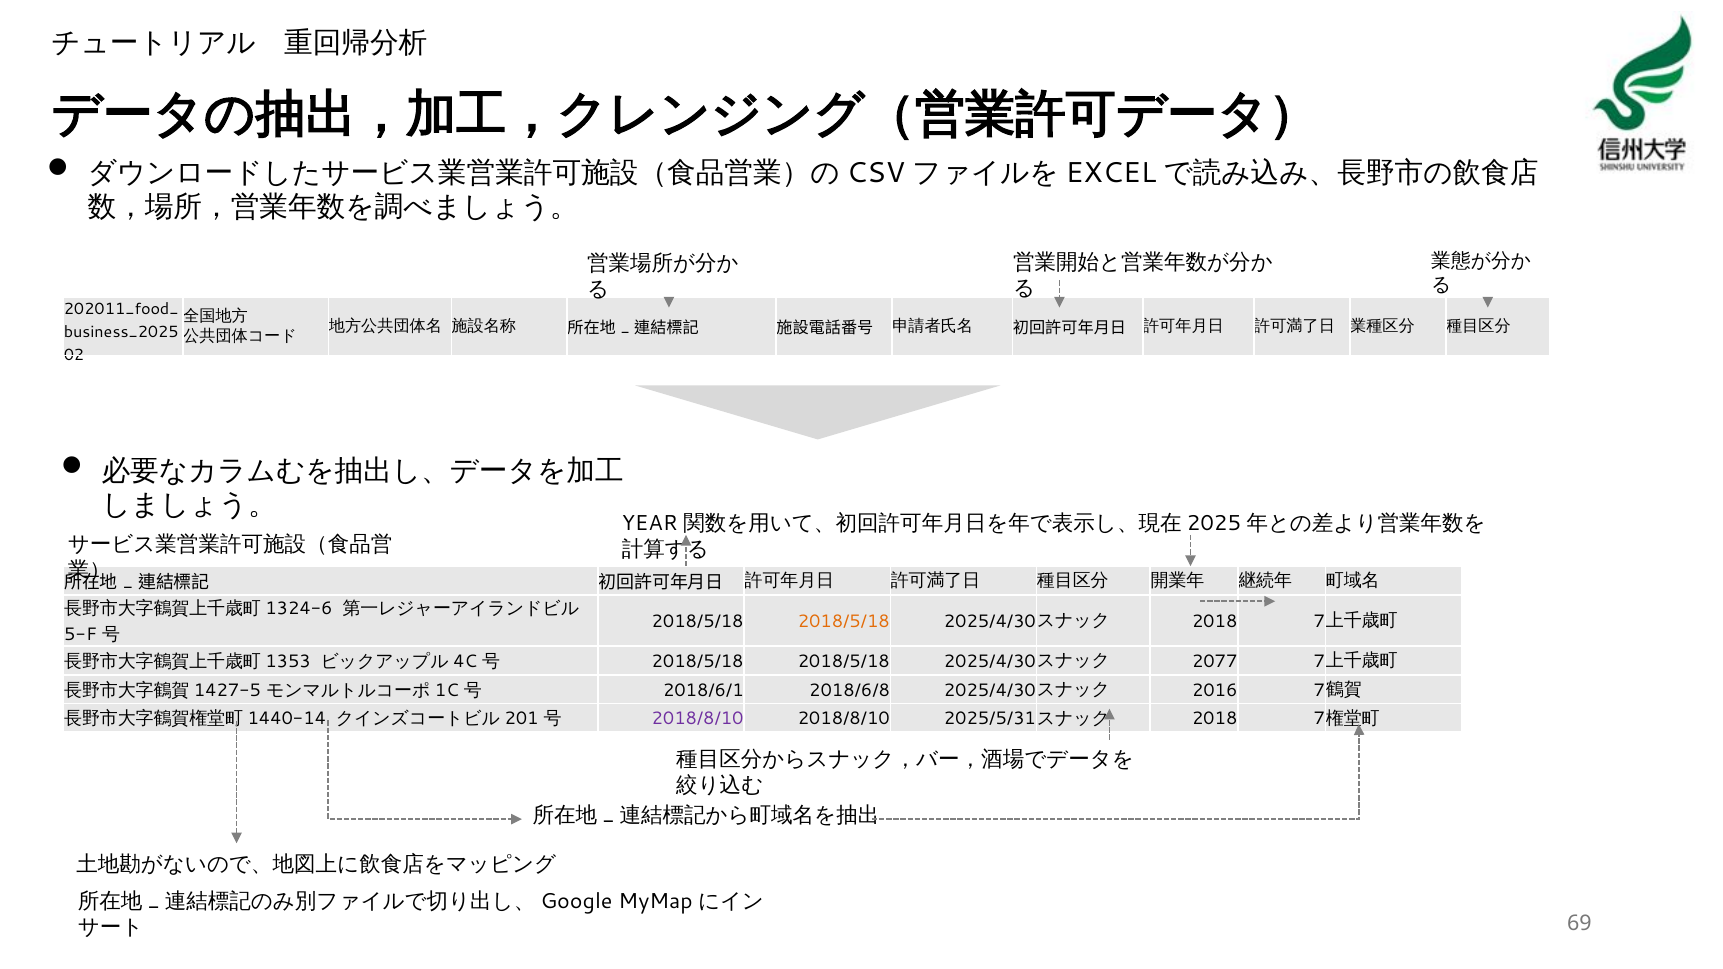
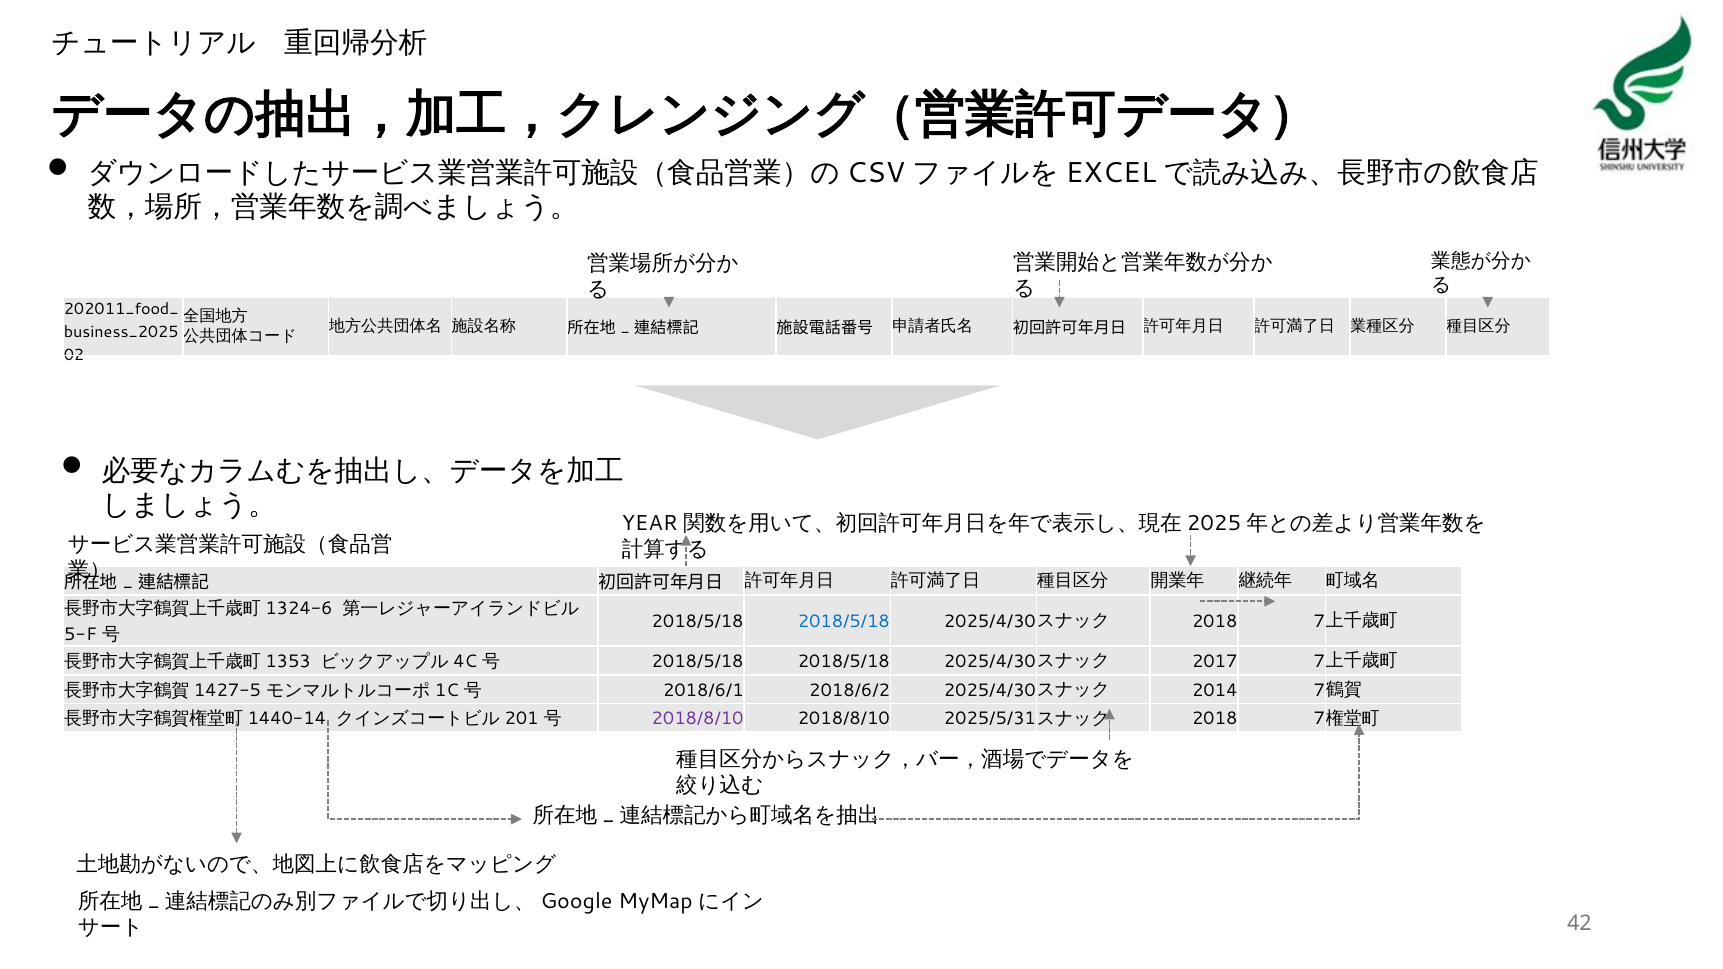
2018/5/18 colour: orange -> blue (844, 622)
2077: 2077 -> 2017 (1215, 662)
2018/6/8: 2018/6/8 -> 2018/6/2 (850, 691)
2016: 2016 -> 2014 (1215, 691)
69: 69 -> 42 (1579, 924)
